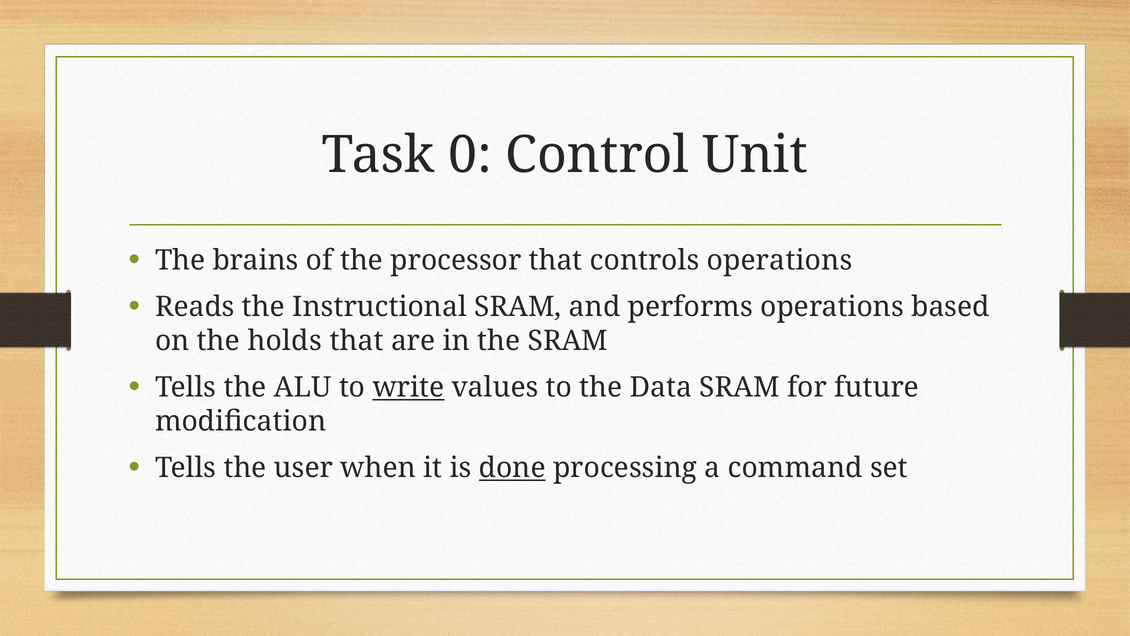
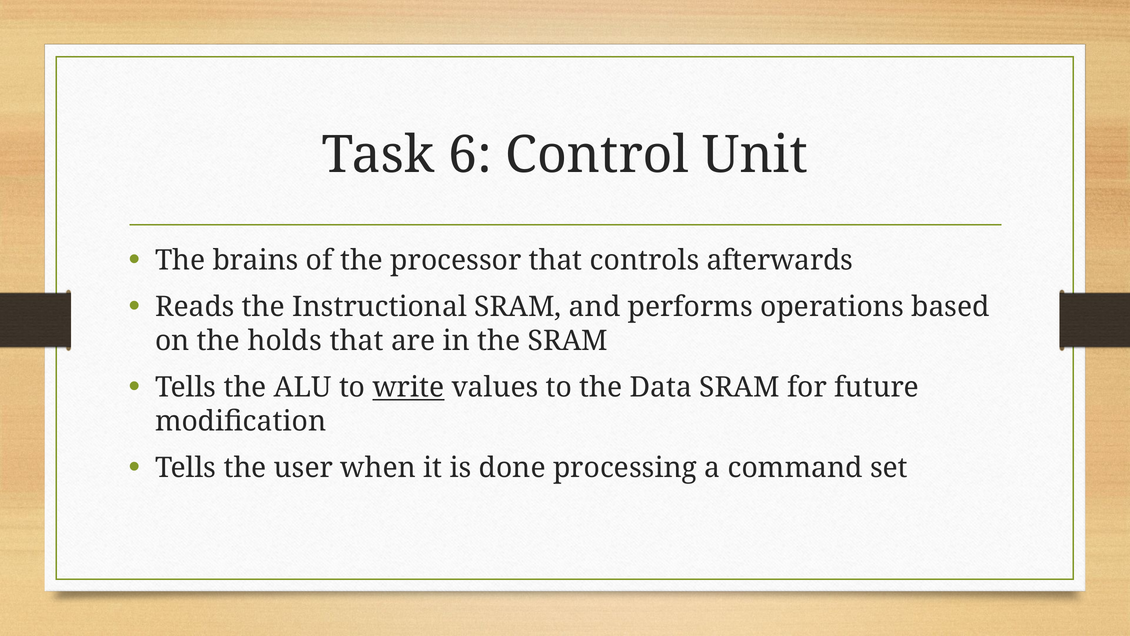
0: 0 -> 6 (470, 155)
controls operations: operations -> afterwards (780, 260)
done underline: present -> none (512, 468)
